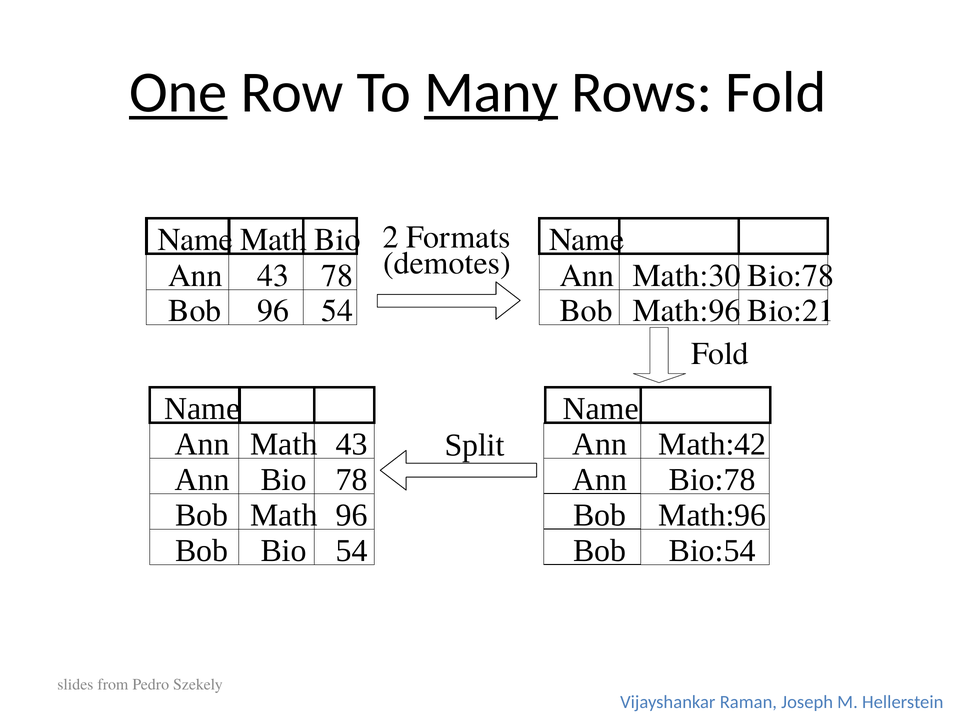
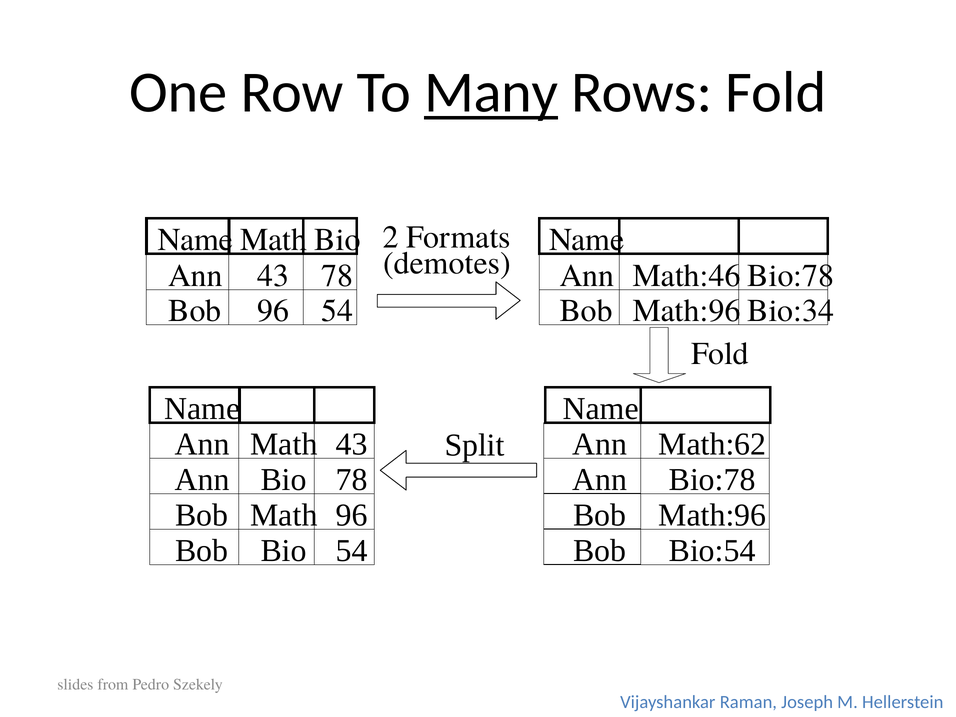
One underline: present -> none (178, 93)
Math:30: Math:30 -> Math:46 (687, 276)
Bio:21: Bio:21 -> Bio:34 (791, 311)
Math:42: Math:42 -> Math:62 (712, 444)
